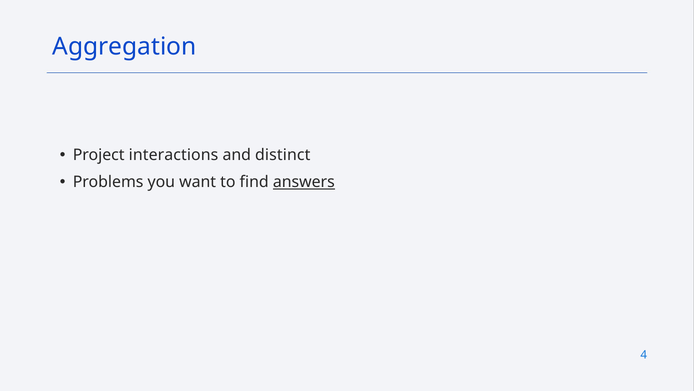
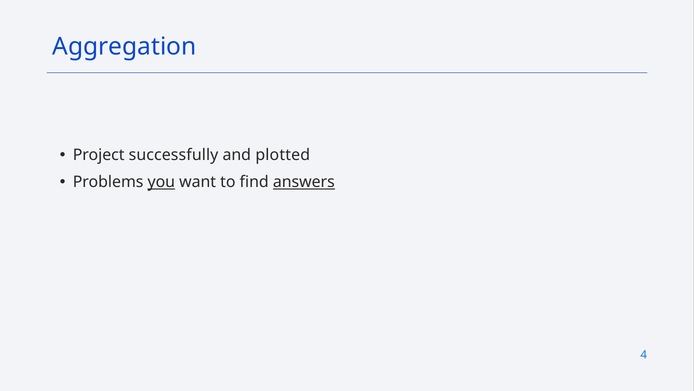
interactions: interactions -> successfully (174, 155)
distinct: distinct -> plotted (283, 155)
you underline: none -> present (161, 182)
